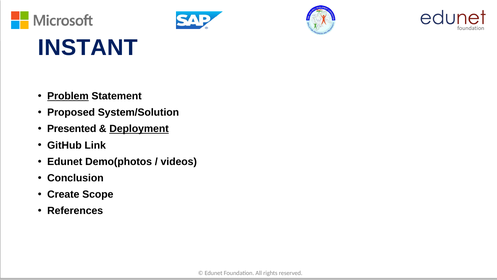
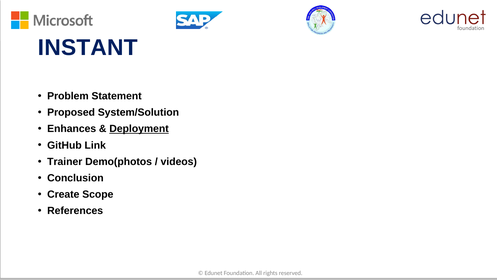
Problem underline: present -> none (68, 96)
Presented: Presented -> Enhances (72, 129)
Edunet: Edunet -> Trainer (65, 161)
